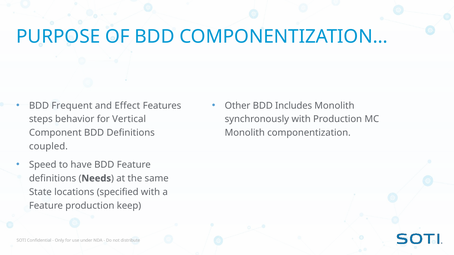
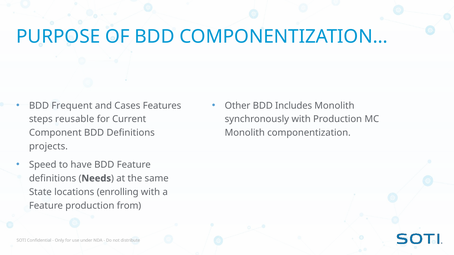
Effect: Effect -> Cases (127, 106)
behavior: behavior -> reusable (75, 119)
Vertical: Vertical -> Current (129, 119)
coupled: coupled -> projects (48, 147)
specified: specified -> enrolling (118, 192)
keep: keep -> from (129, 206)
